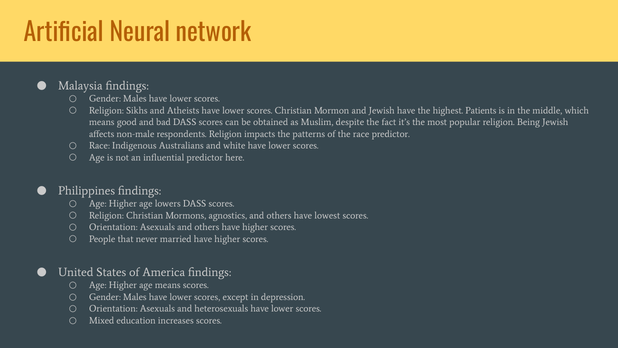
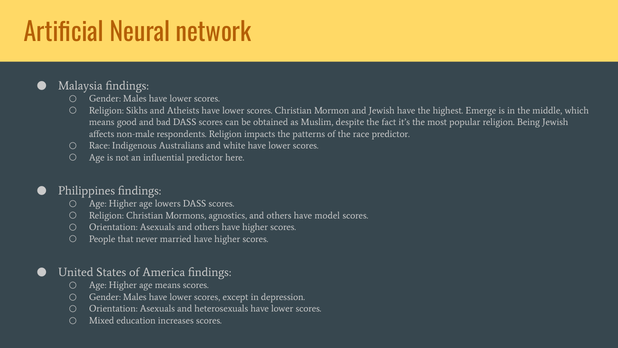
Patients: Patients -> Emerge (481, 110)
lowest: lowest -> model (327, 215)
